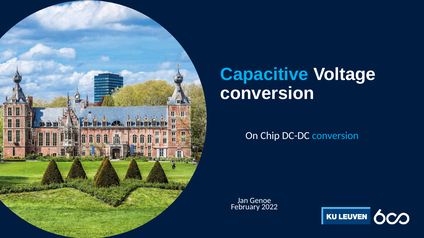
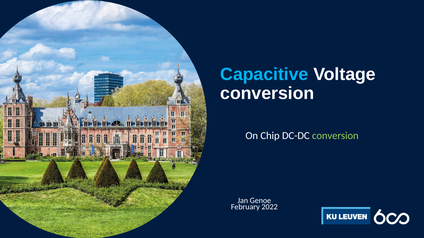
conversion colour: light blue -> light green (335, 136)
